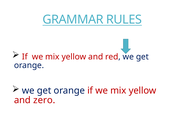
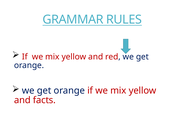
zero: zero -> facts (44, 100)
